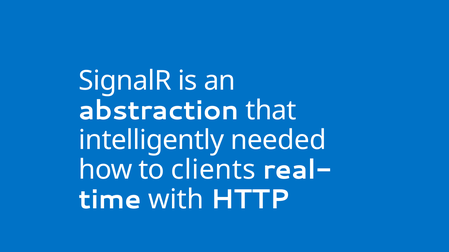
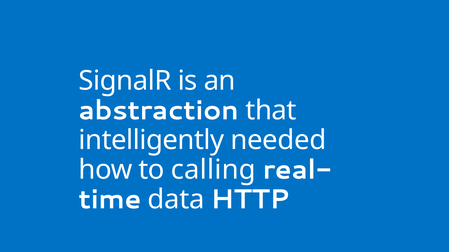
clients: clients -> calling (213, 170)
with: with -> data (176, 200)
